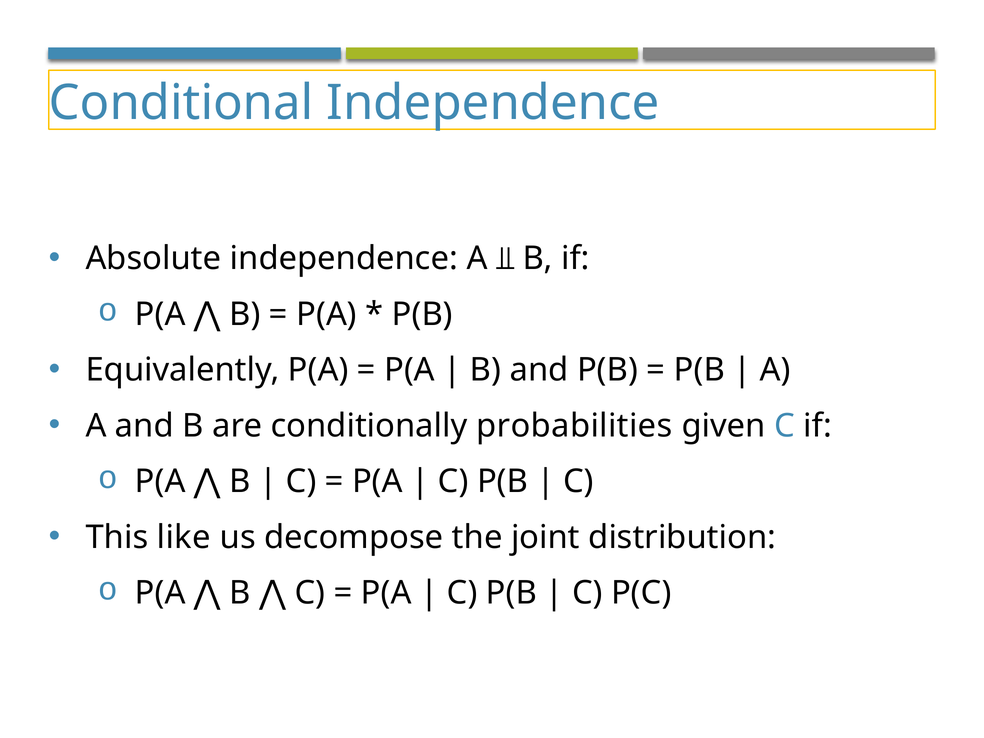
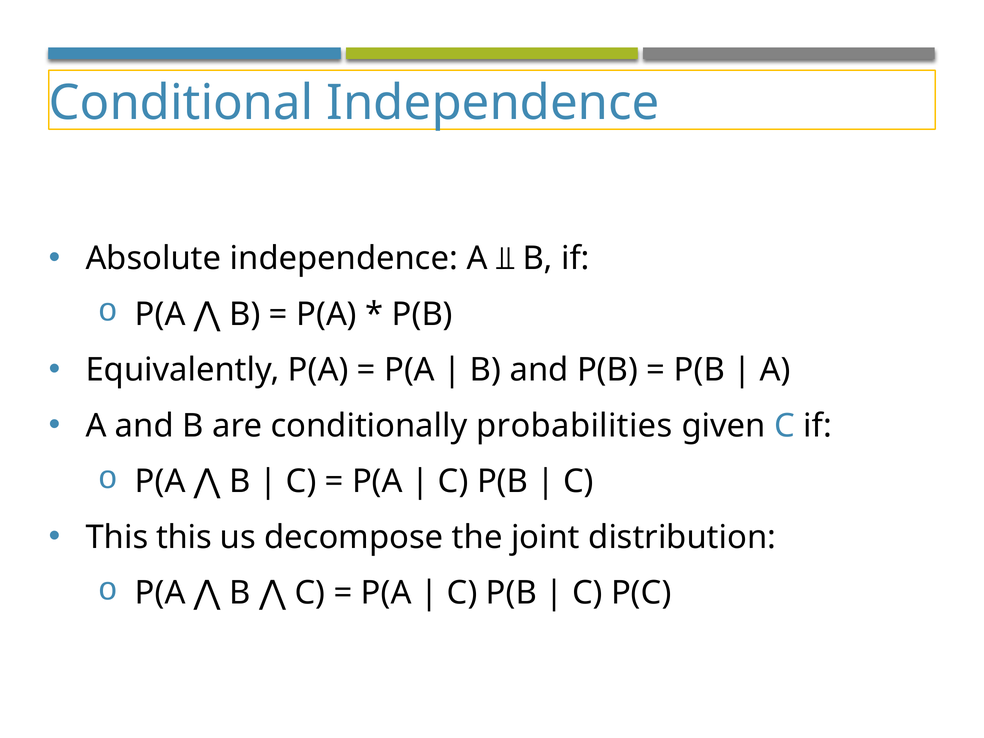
This like: like -> this (184, 537)
